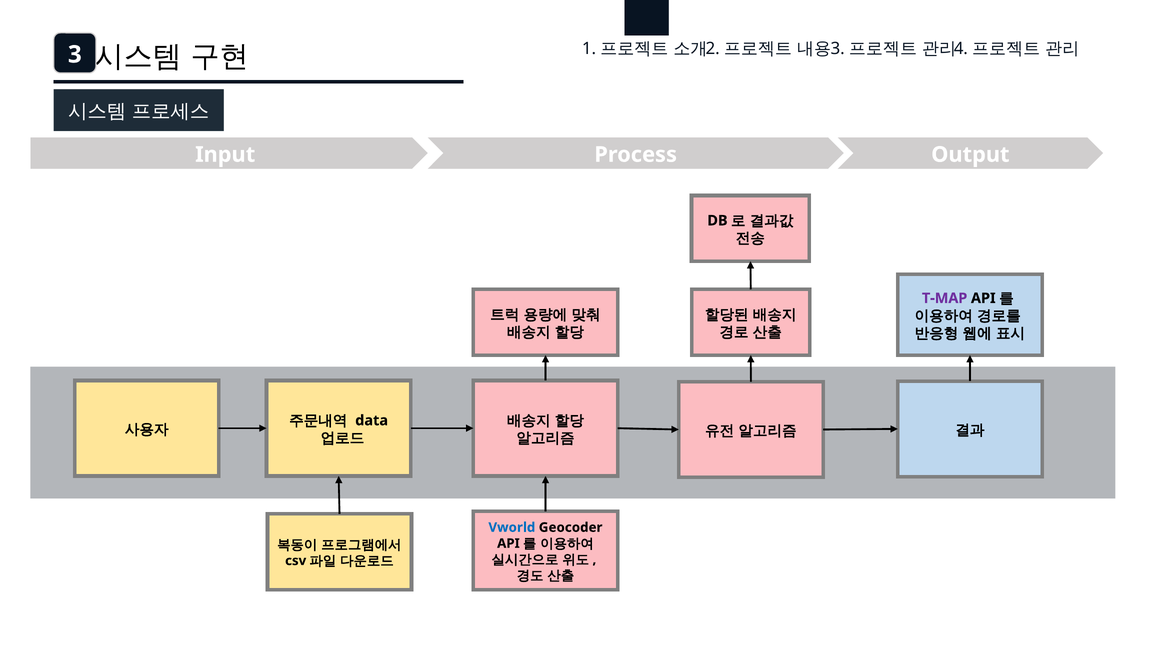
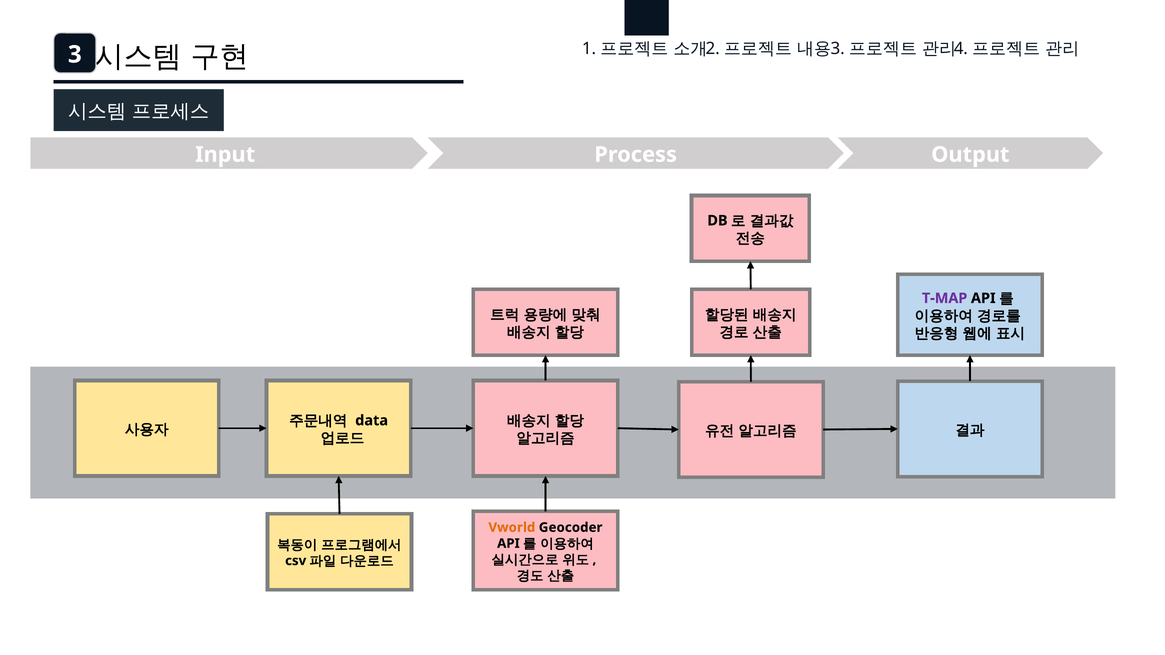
Vworld colour: blue -> orange (512, 528)
